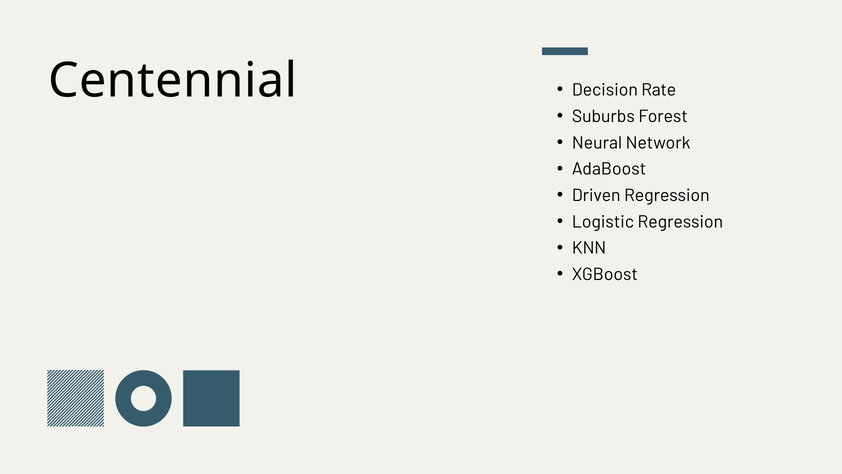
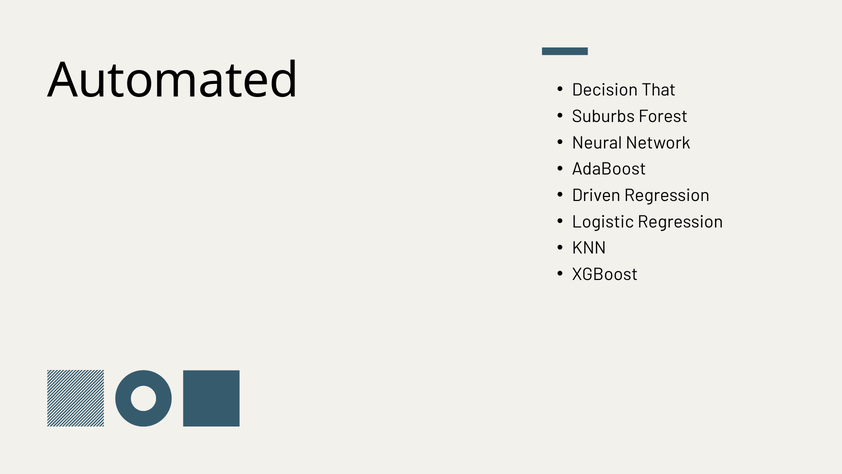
Centennial: Centennial -> Automated (173, 81)
Rate: Rate -> That (659, 90)
